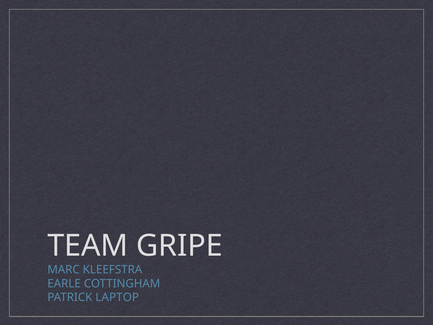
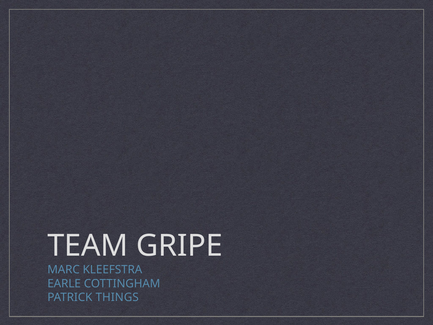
LAPTOP: LAPTOP -> THINGS (117, 297)
